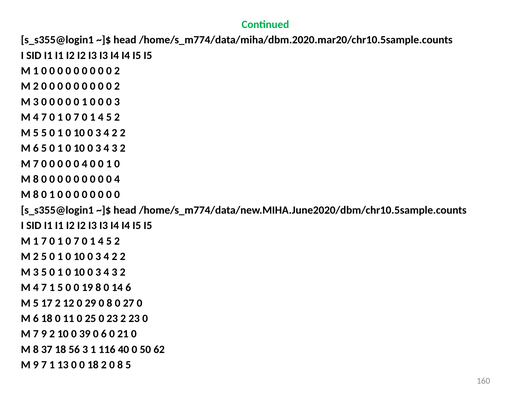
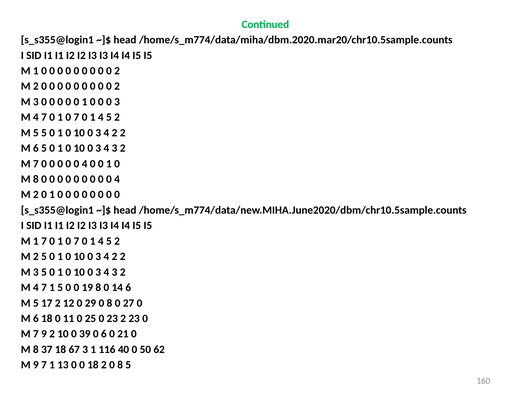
8: 8 -> 2 (36, 195)
56: 56 -> 67 (74, 349)
